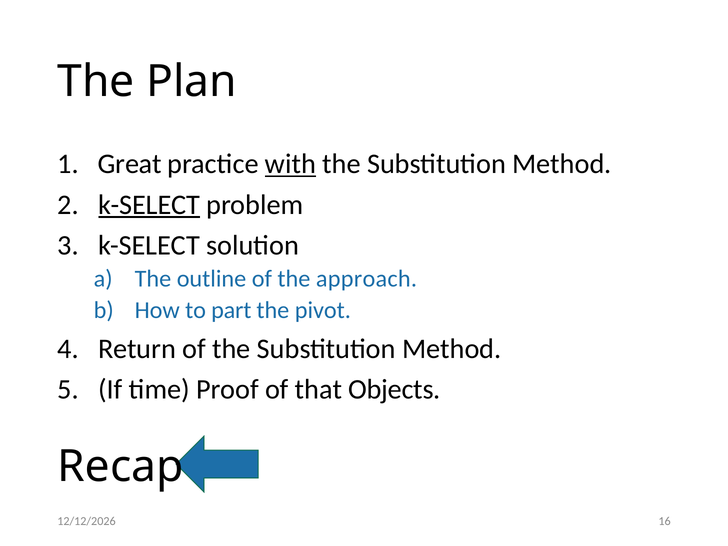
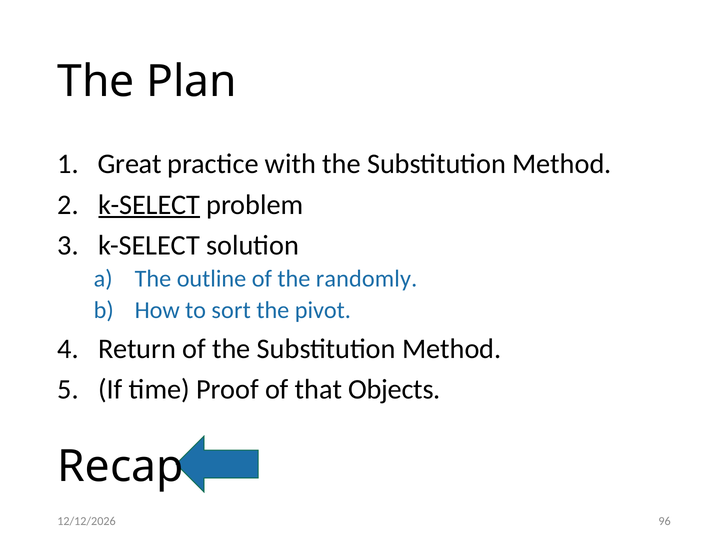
with underline: present -> none (290, 164)
approach: approach -> randomly (367, 279)
part: part -> sort (231, 310)
16: 16 -> 96 (665, 521)
